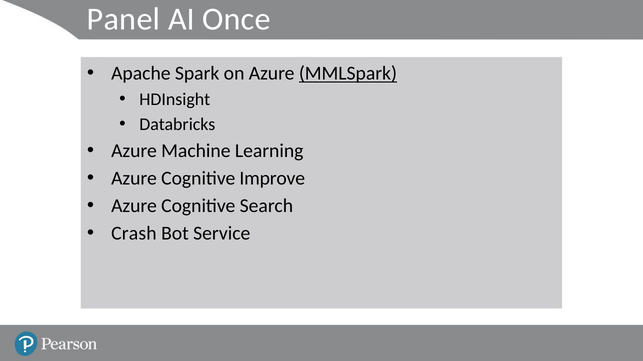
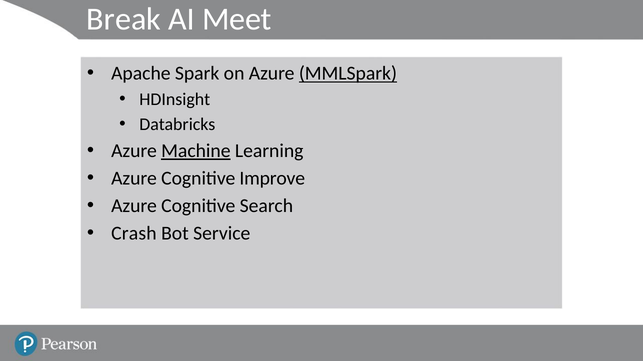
Panel: Panel -> Break (124, 19)
Once: Once -> Meet (237, 19)
Machine underline: none -> present (196, 151)
